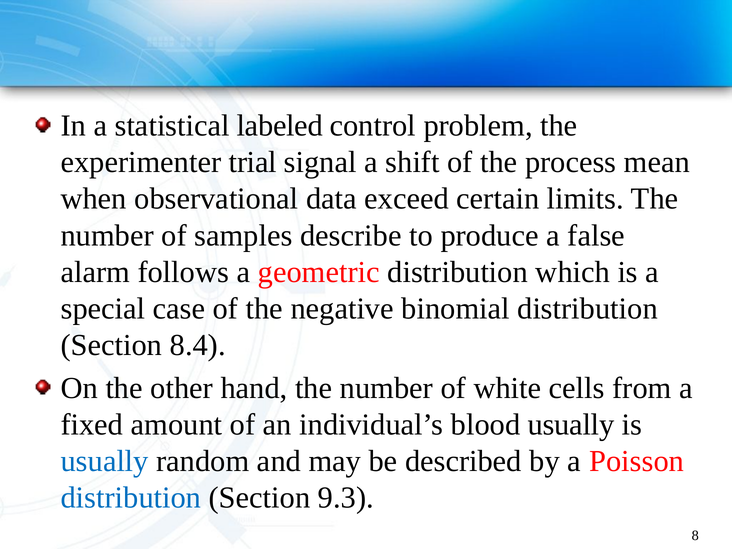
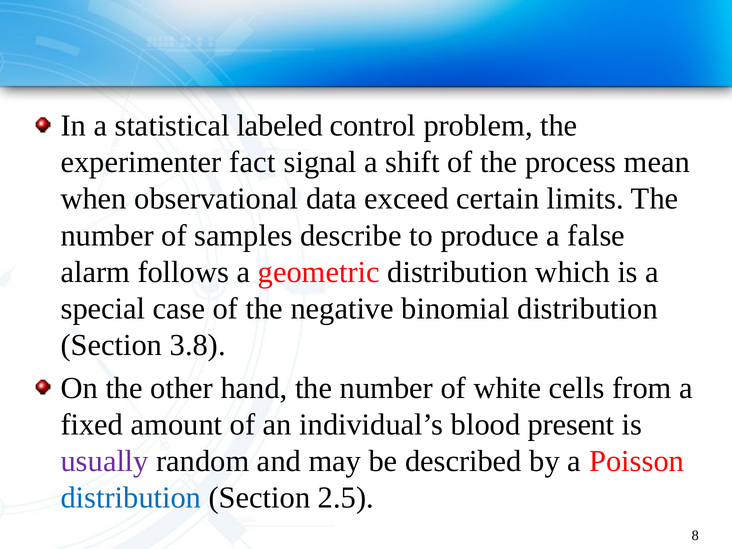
trial: trial -> fact (252, 162)
8.4: 8.4 -> 3.8 (198, 345)
blood usually: usually -> present (571, 425)
usually colour: blue -> purple (105, 461)
9.3: 9.3 -> 2.5 (346, 498)
